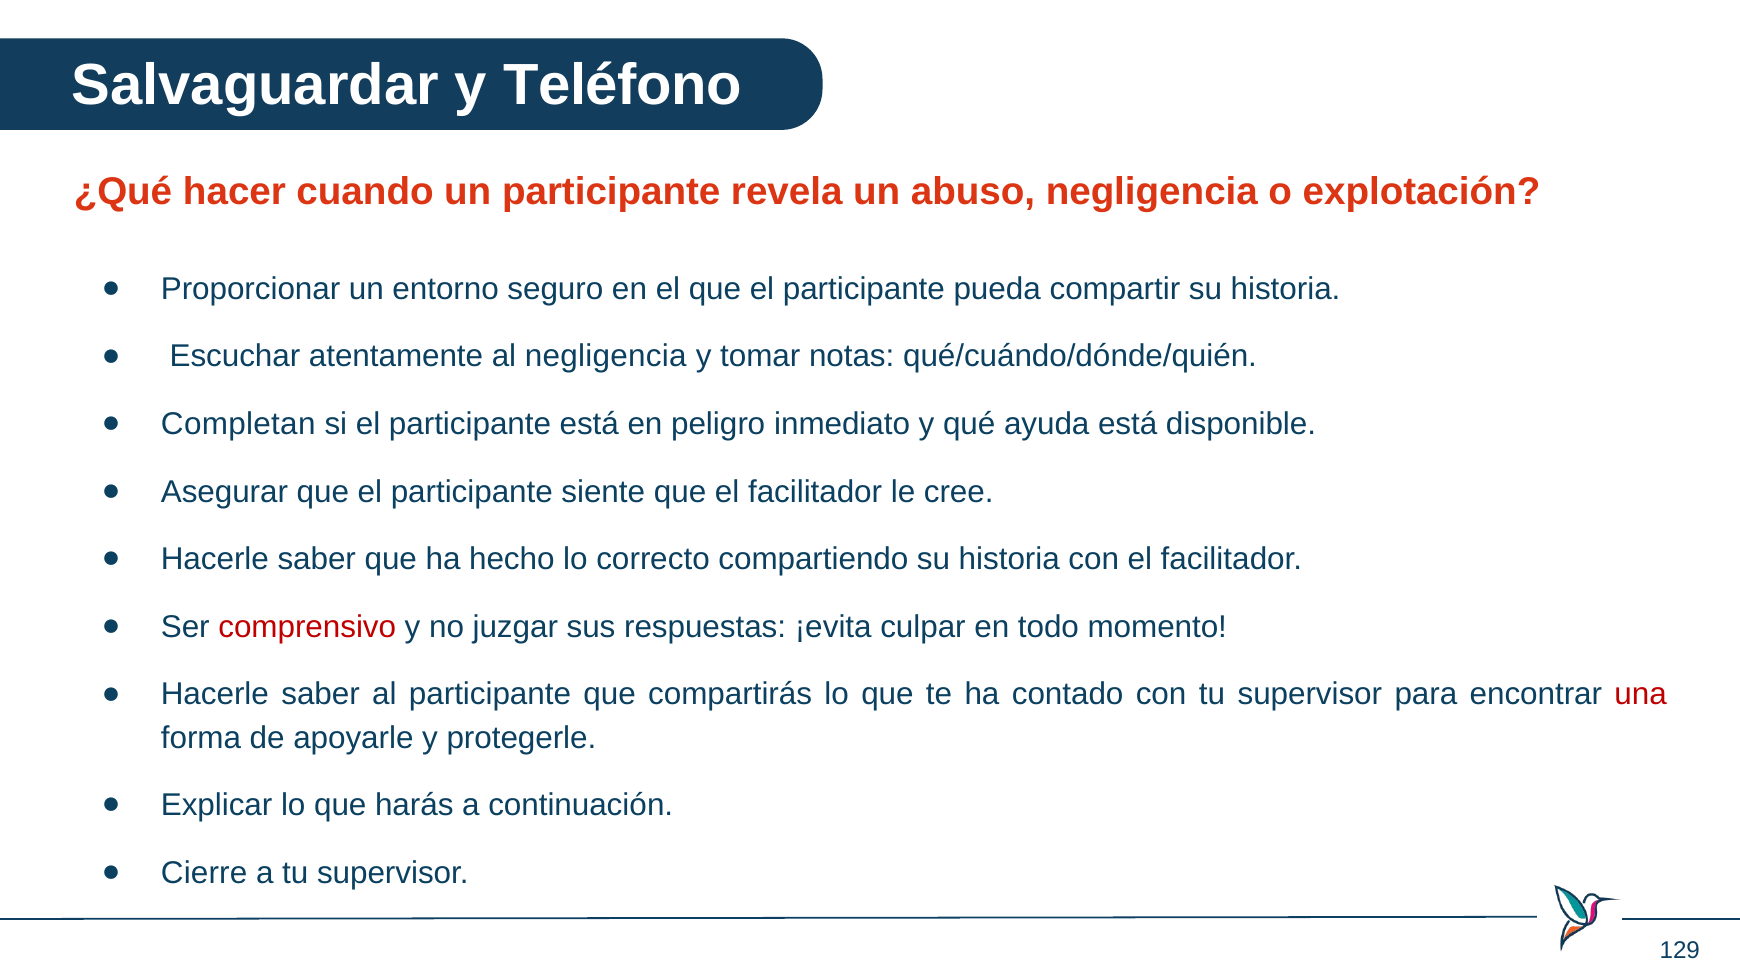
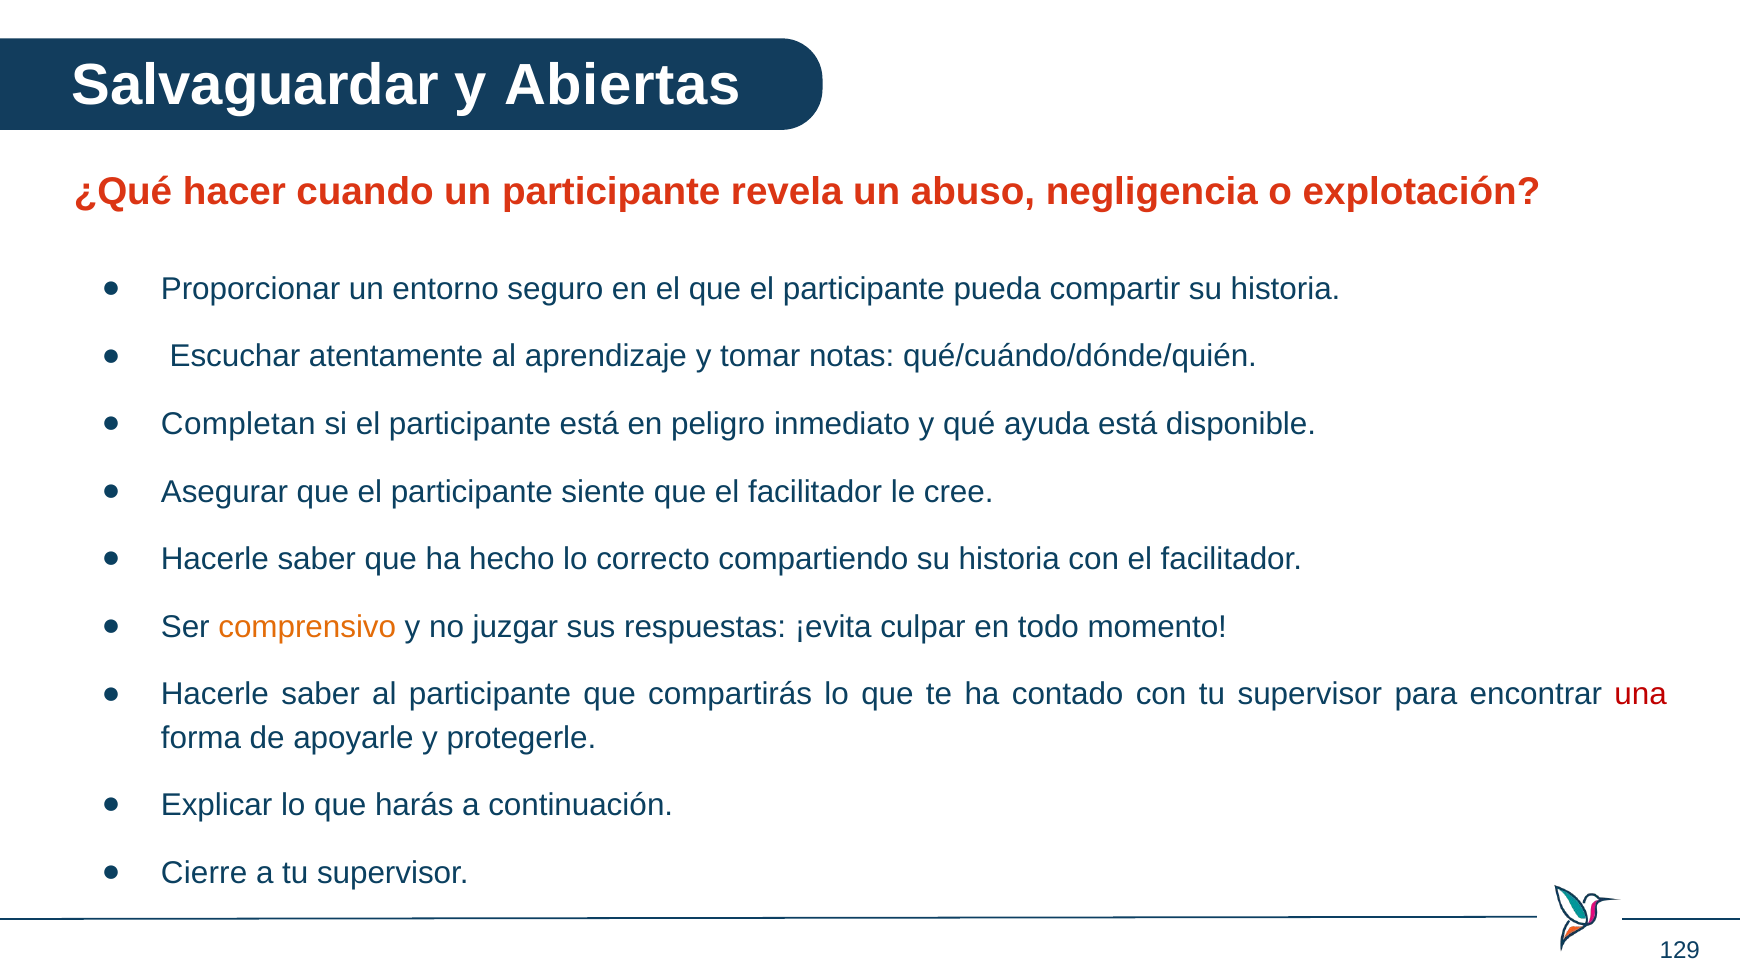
Teléfono: Teléfono -> Abiertas (622, 85)
al negligencia: negligencia -> aprendizaje (606, 357)
comprensivo colour: red -> orange (307, 627)
